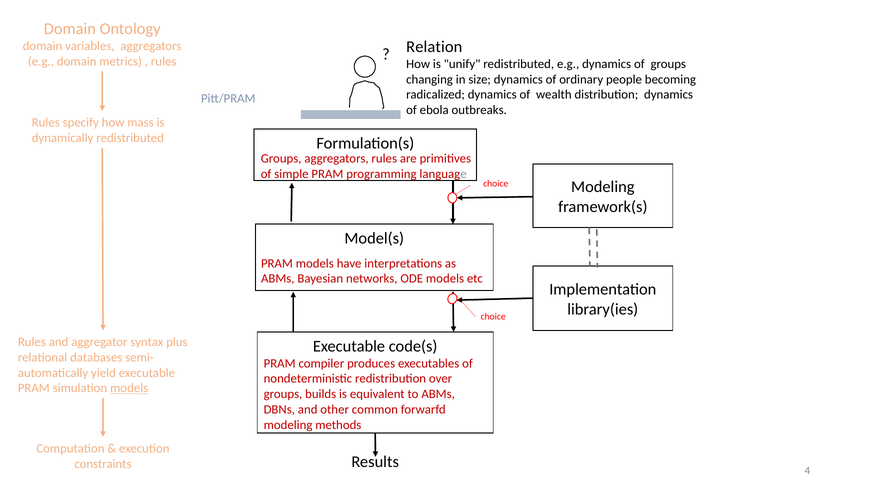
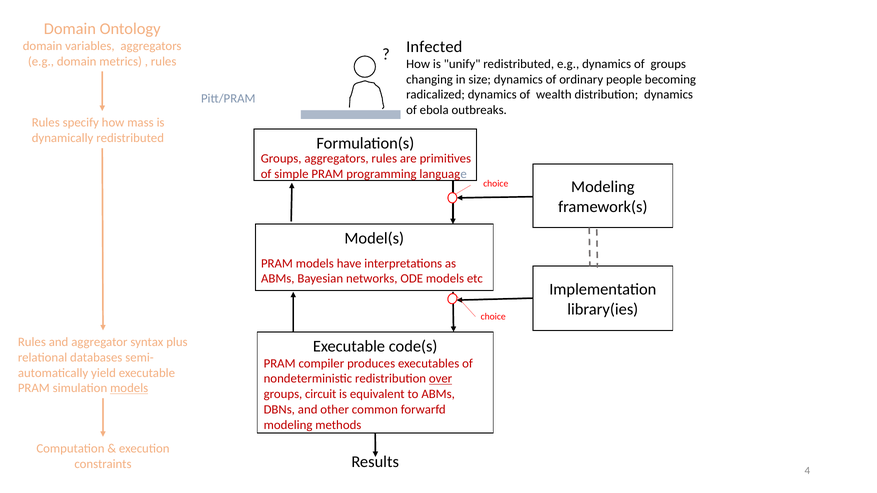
Relation: Relation -> Infected (434, 47)
over underline: none -> present (441, 379)
builds: builds -> circuit (321, 394)
